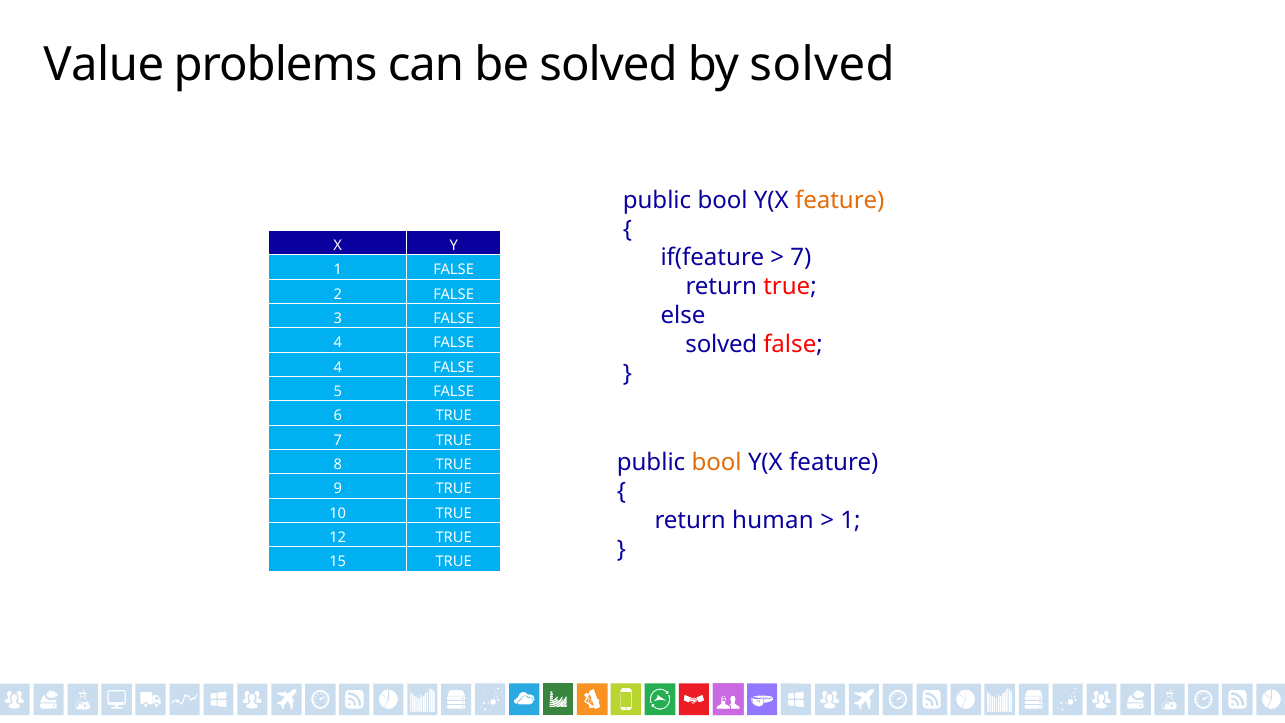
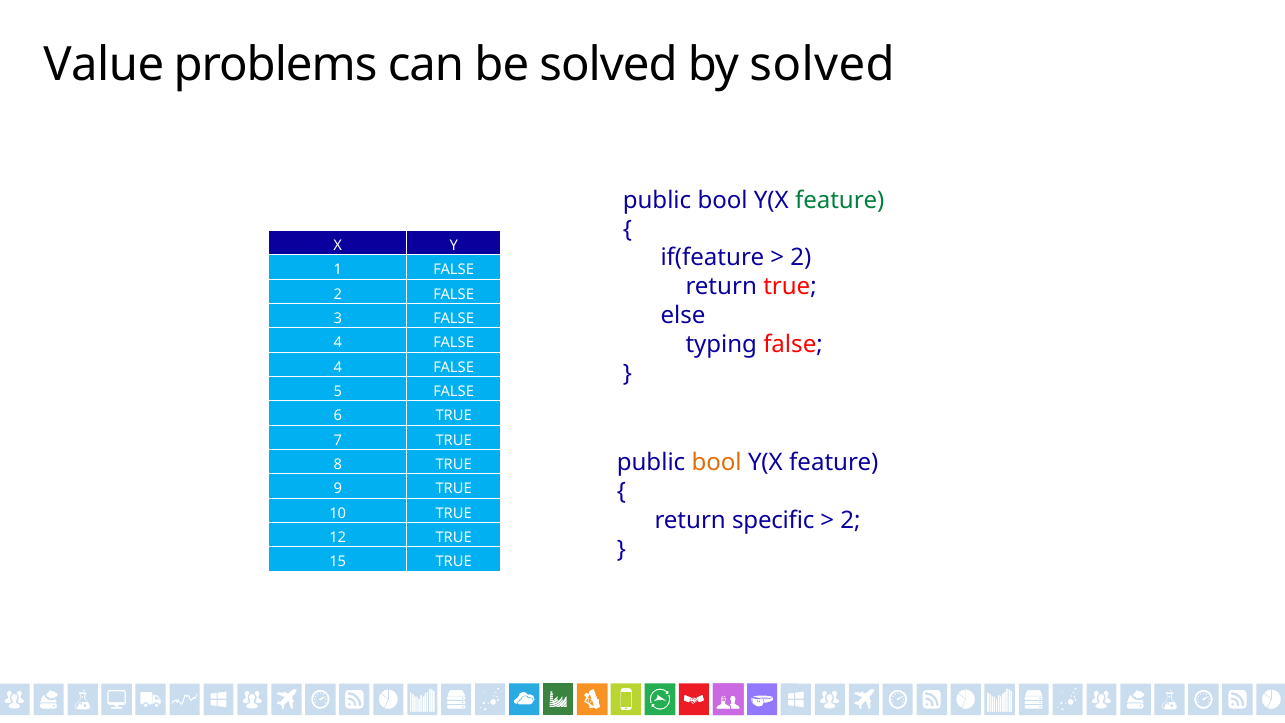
feature colour: orange -> green (840, 200)
7: 7 -> 2 (801, 258)
solved: solved -> typing (721, 345)
human: human -> specific (773, 520)
1: 1 -> 2 (850, 520)
